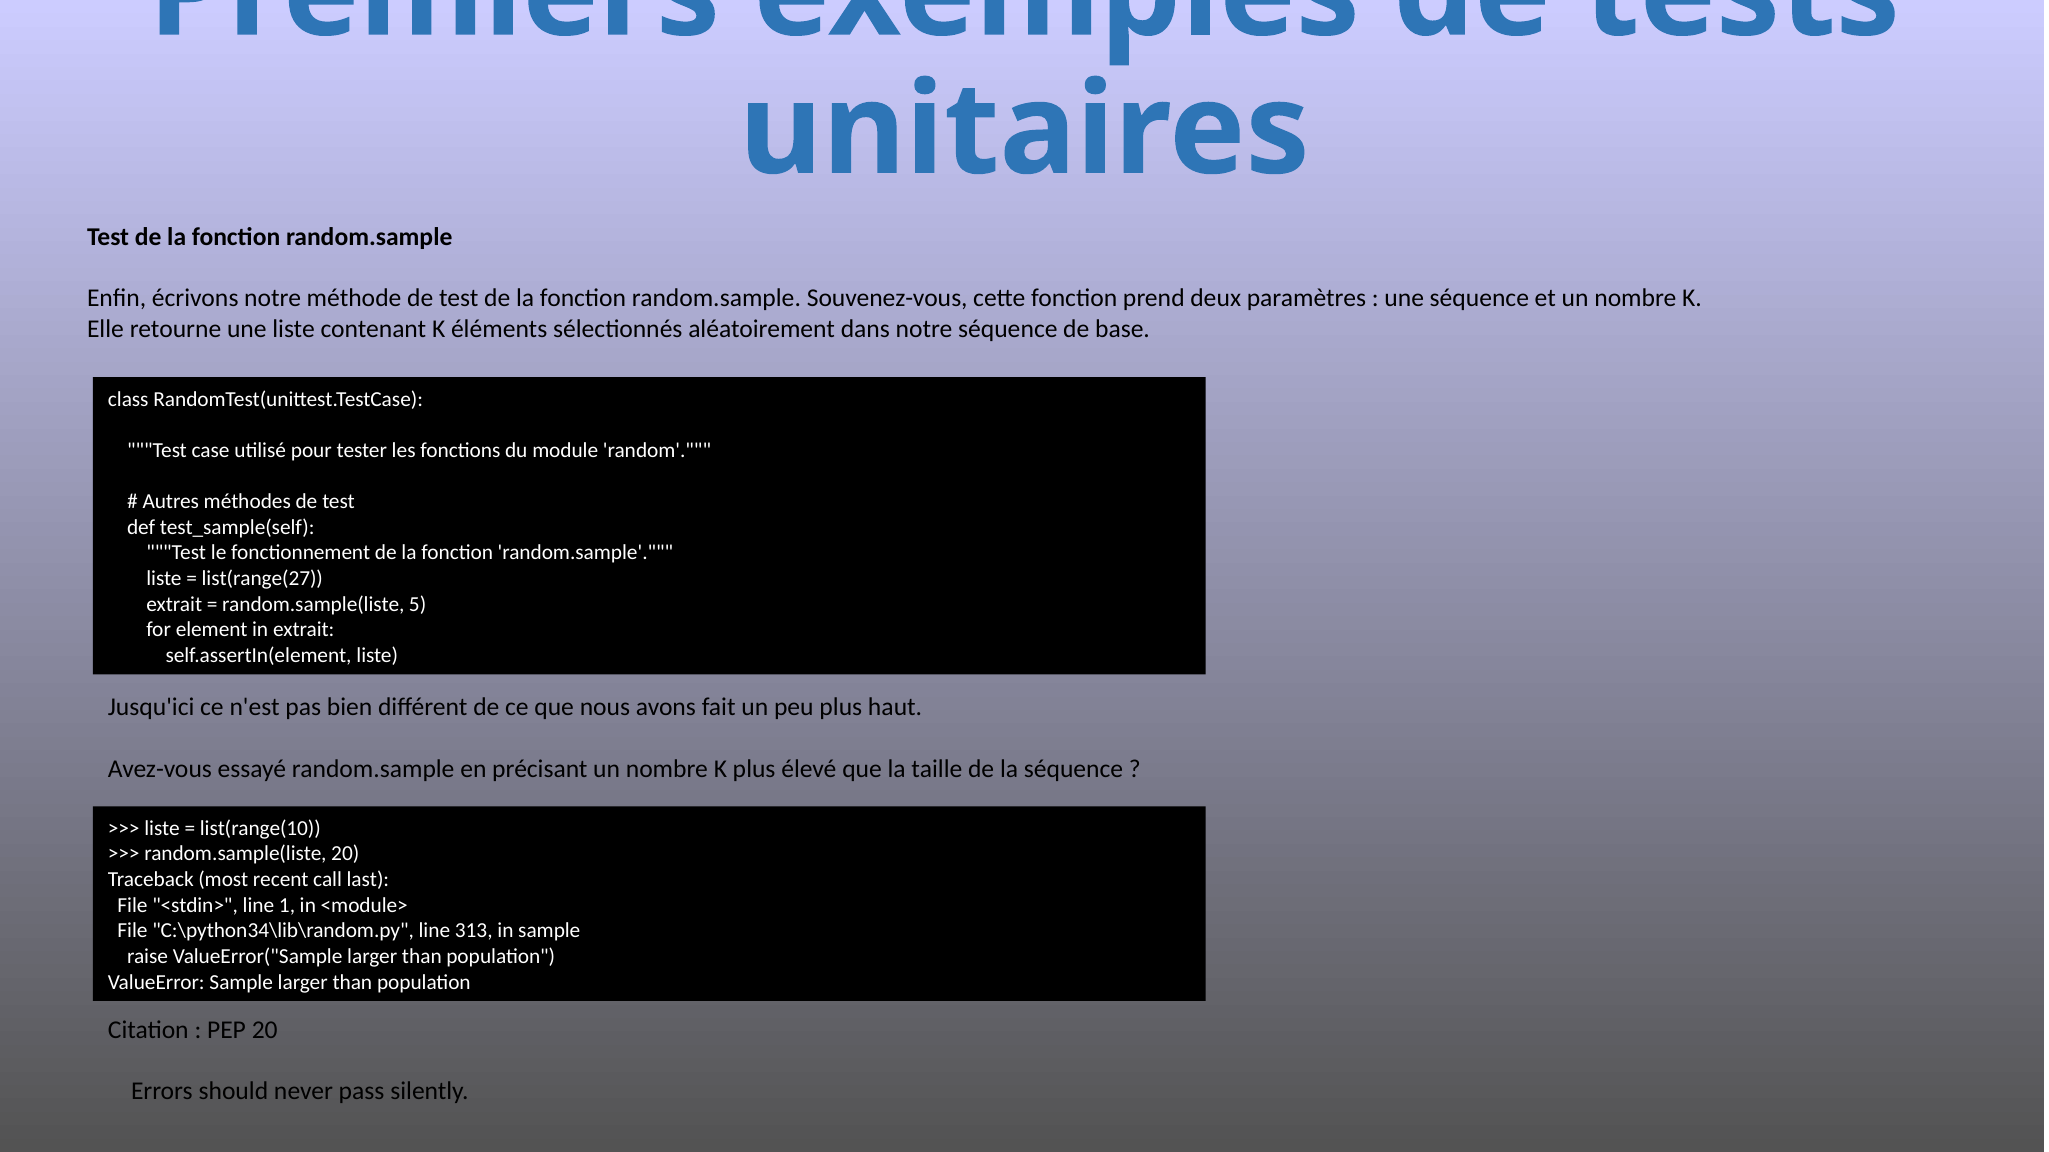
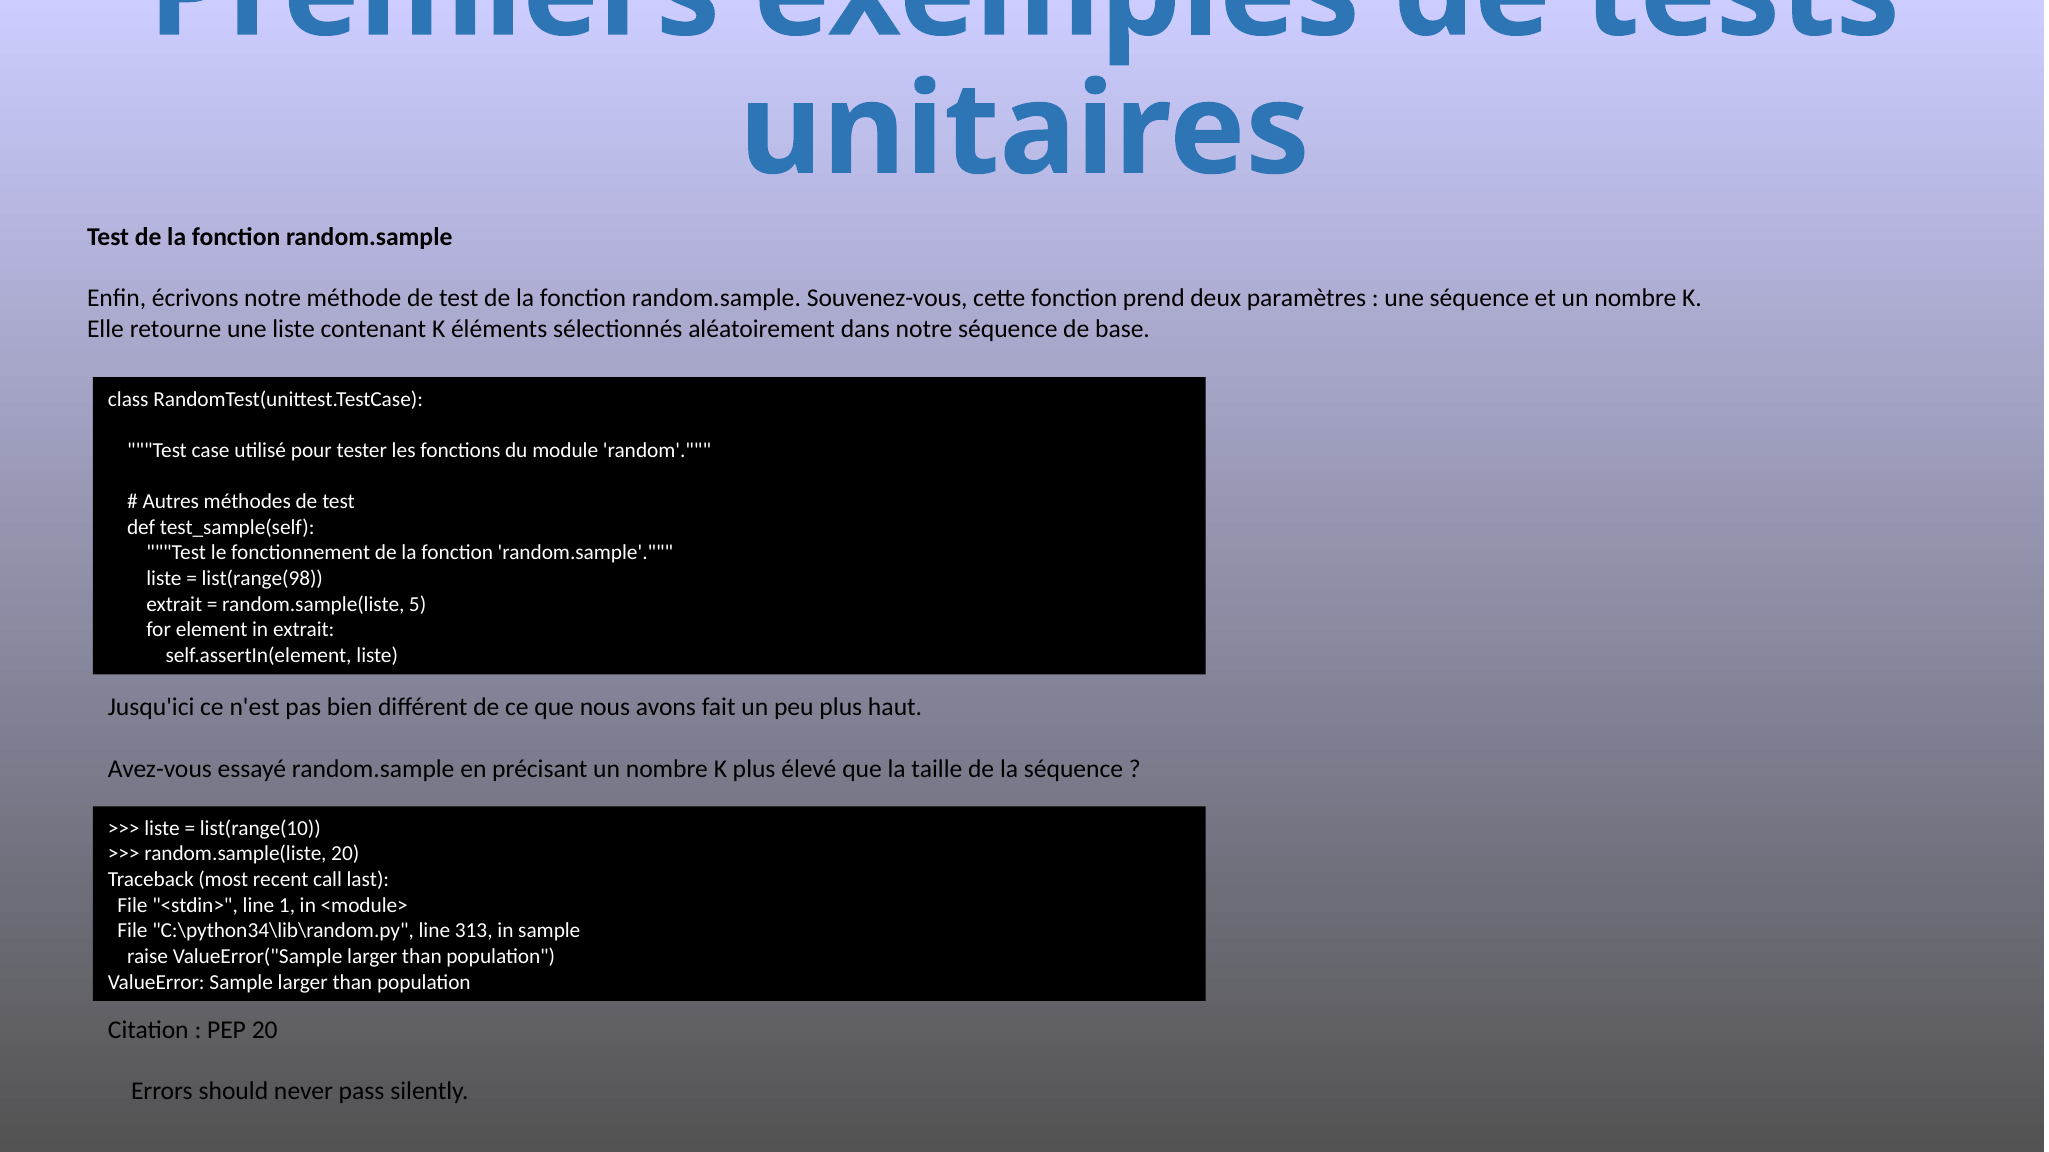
list(range(27: list(range(27 -> list(range(98 (262, 579)
